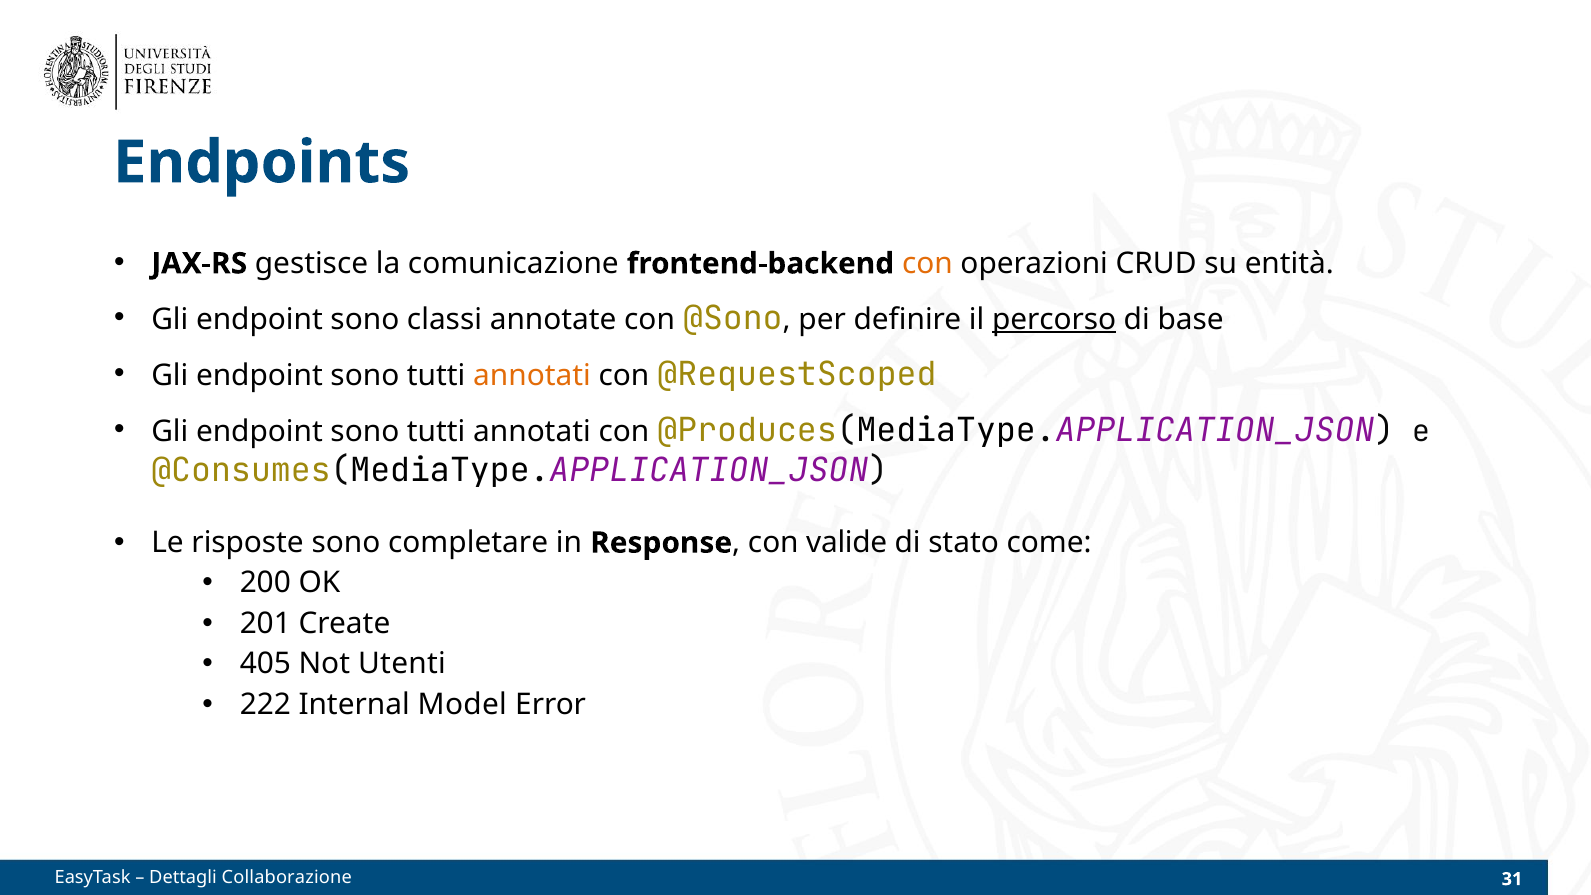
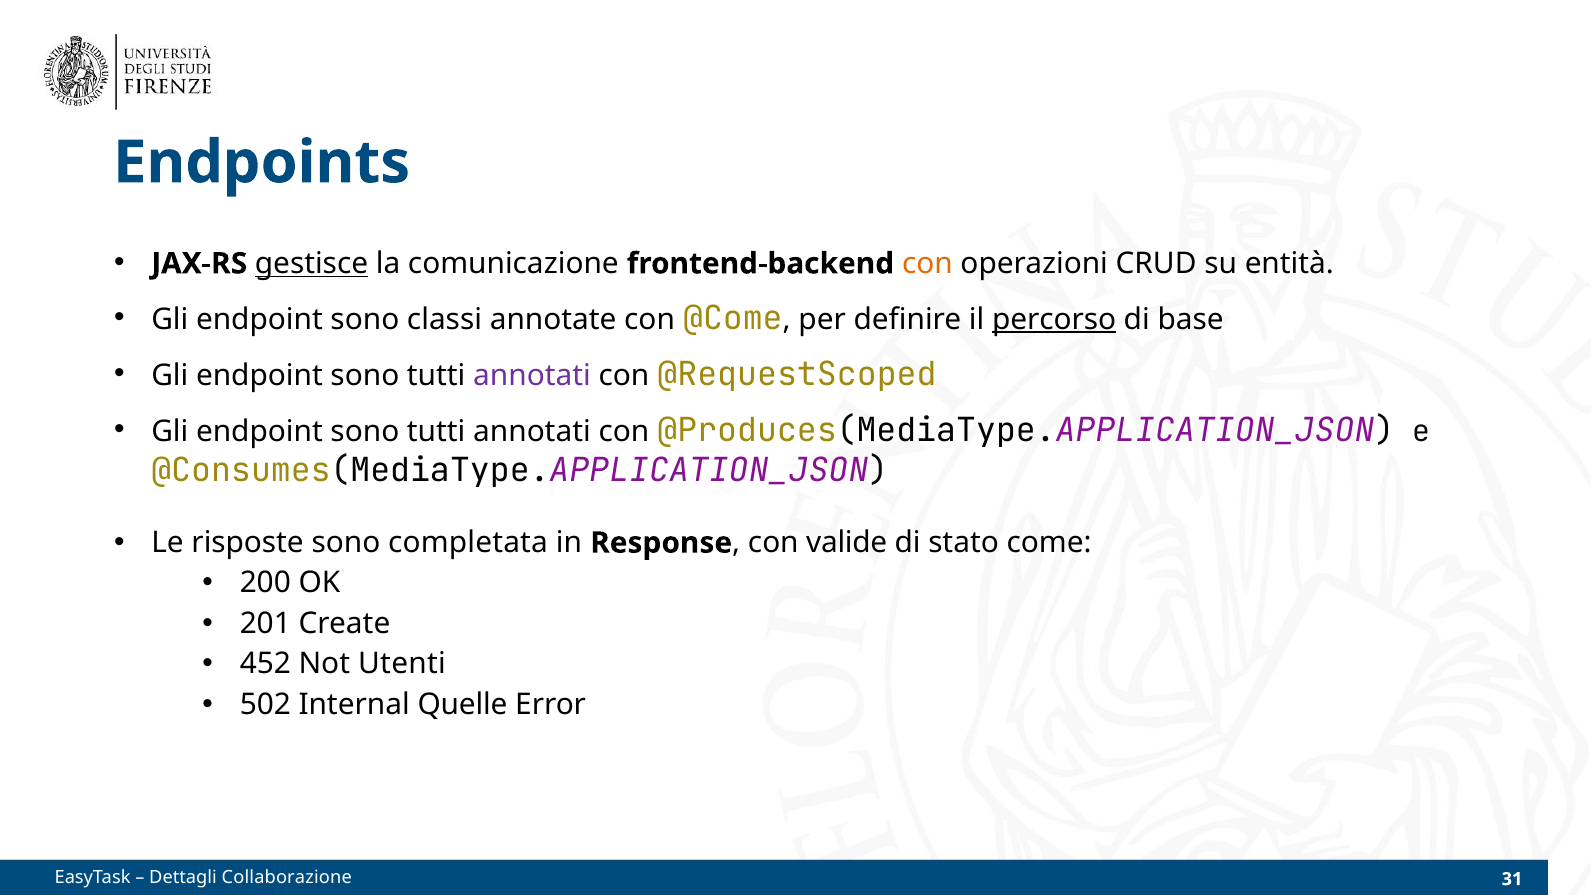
gestisce underline: none -> present (312, 264)
@Sono: @Sono -> @Come (733, 318)
annotati colour: orange -> purple (532, 376)
completare: completare -> completata (468, 543)
405: 405 -> 452 (265, 664)
222: 222 -> 502 (265, 704)
Model: Model -> Quelle (463, 704)
